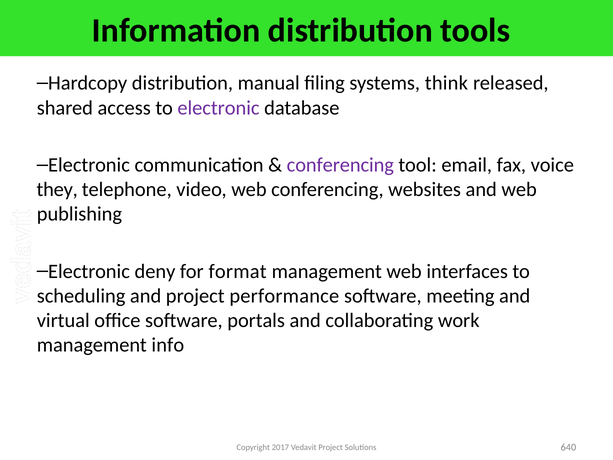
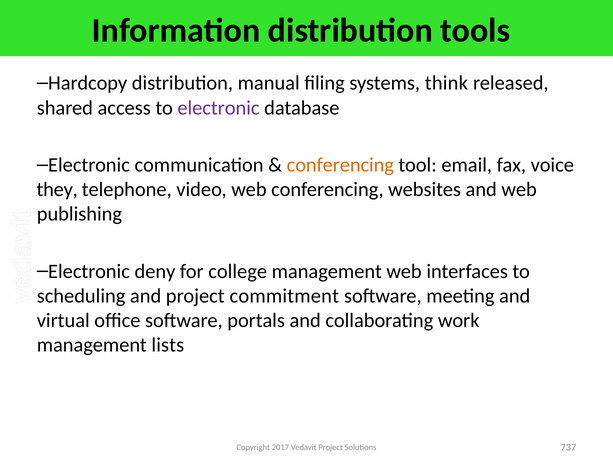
conferencing colour: purple -> orange (340, 165)
format: format -> college (238, 271)
performance: performance -> commitment (284, 296)
info: info -> lists (168, 345)
640: 640 -> 737 (568, 447)
